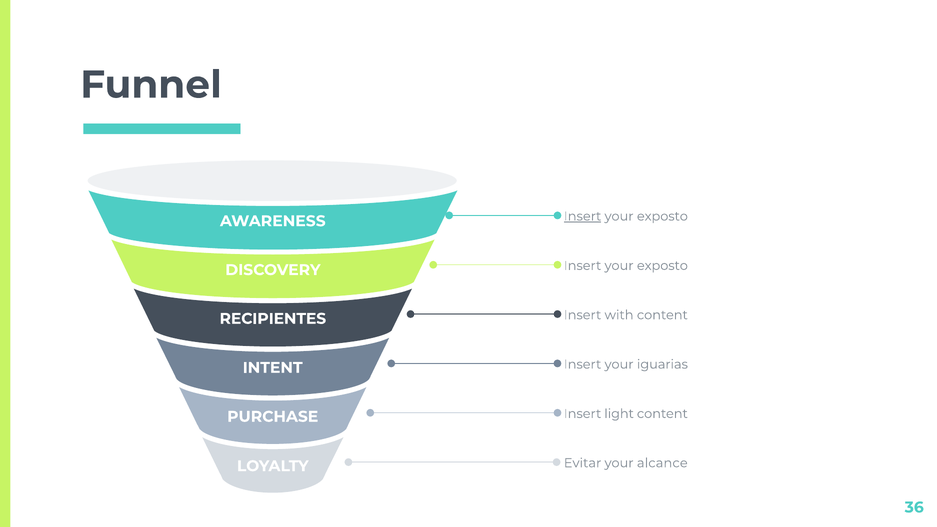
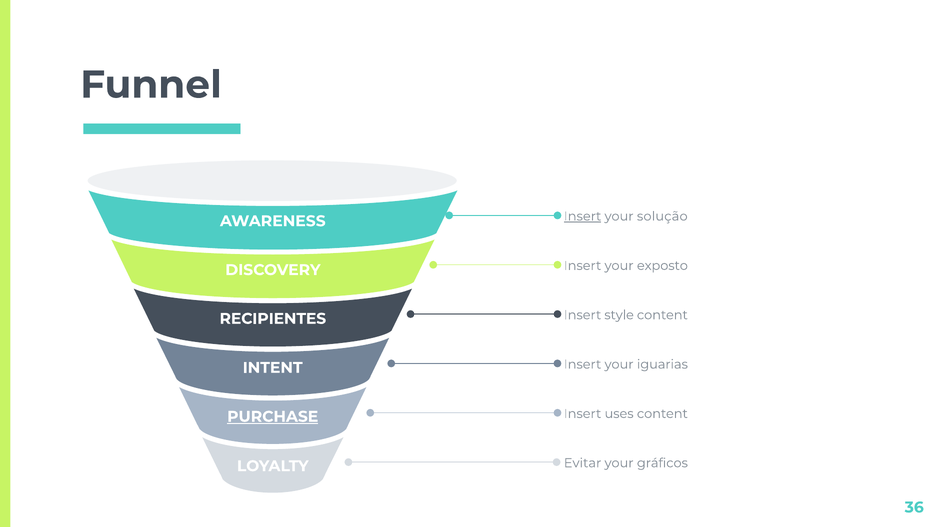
exposto: exposto -> solução (662, 216)
with: with -> style (619, 315)
light: light -> uses (619, 414)
PURCHASE underline: none -> present (273, 417)
alcance: alcance -> gráficos (662, 463)
